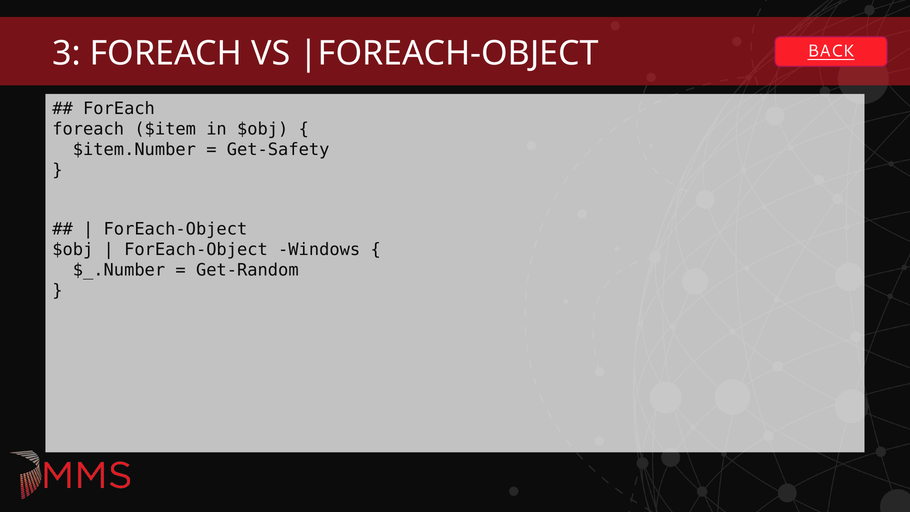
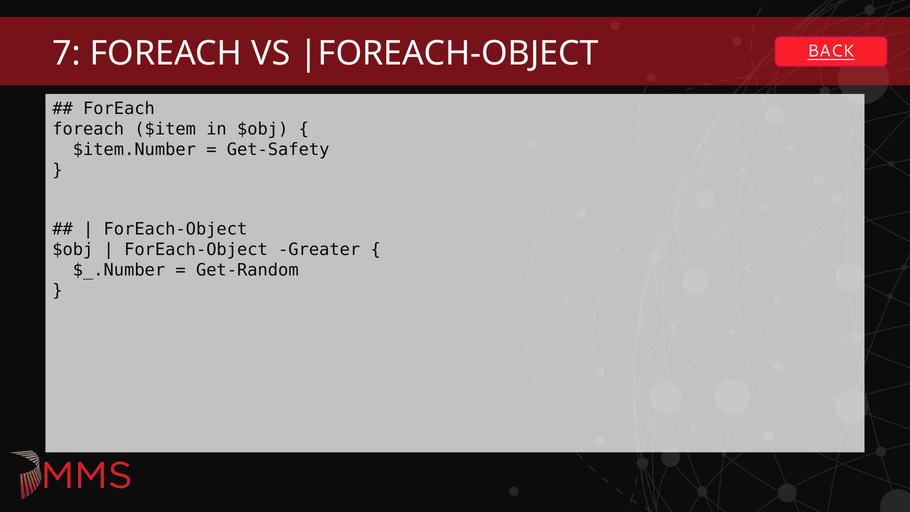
3: 3 -> 7 (67, 54)
Windows: Windows -> Greater (319, 250)
